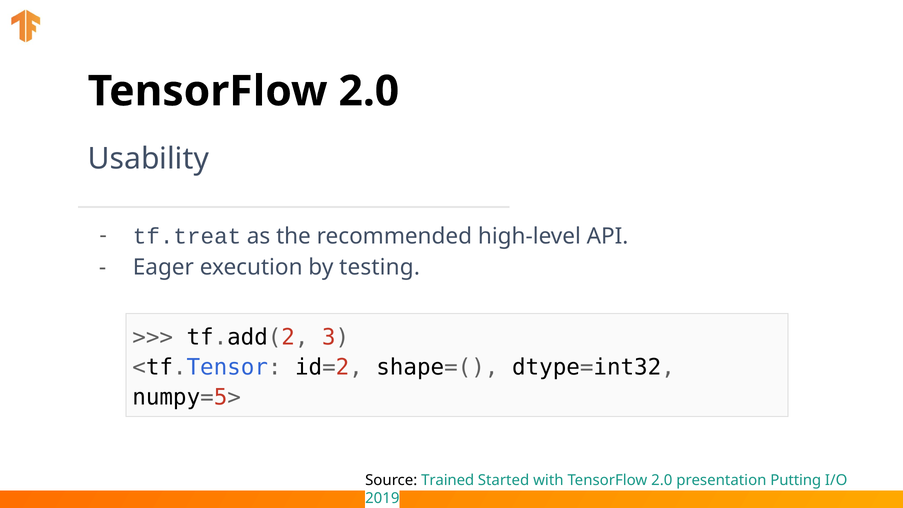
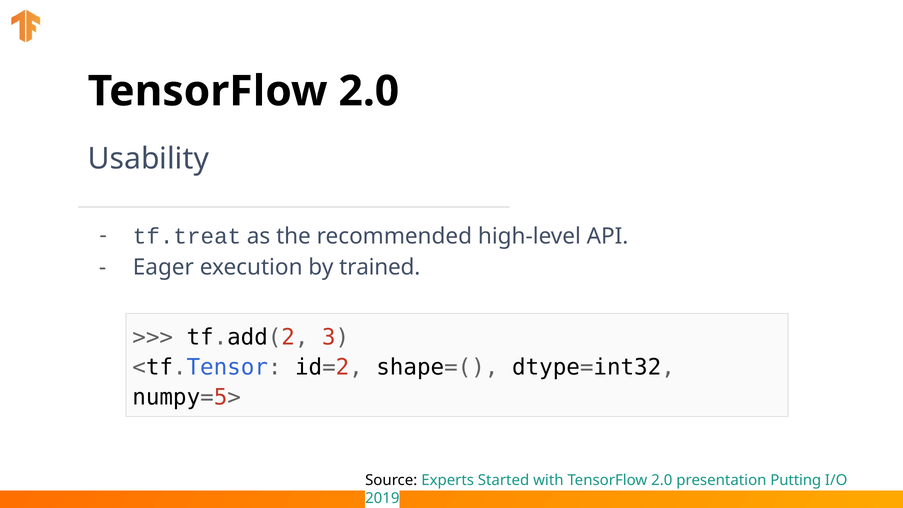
testing: testing -> trained (380, 267)
Trained: Trained -> Experts (448, 480)
